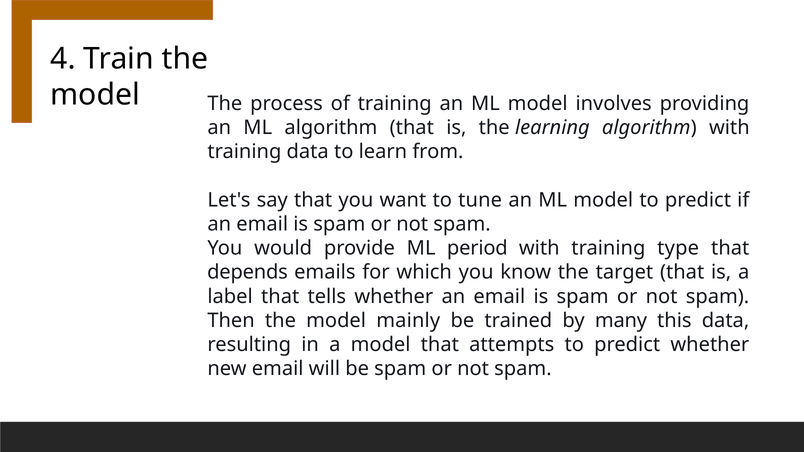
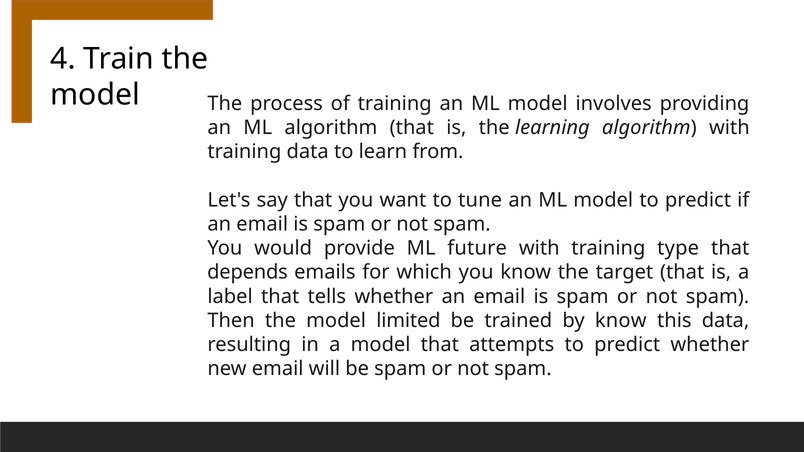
period: period -> future (477, 248)
mainly: mainly -> limited (408, 321)
by many: many -> know (621, 321)
